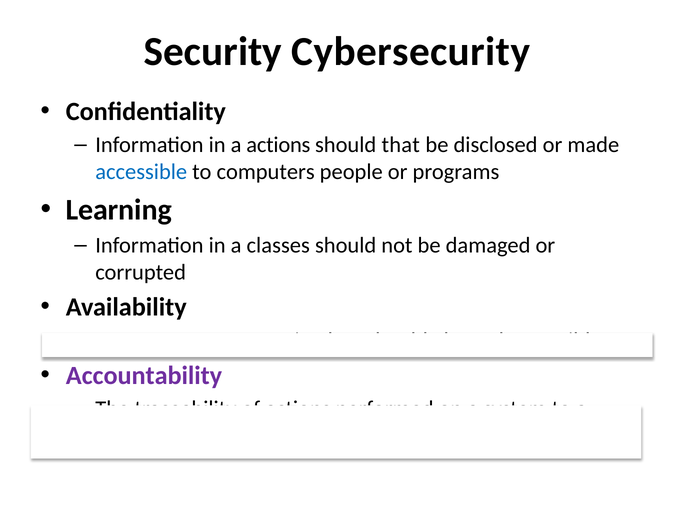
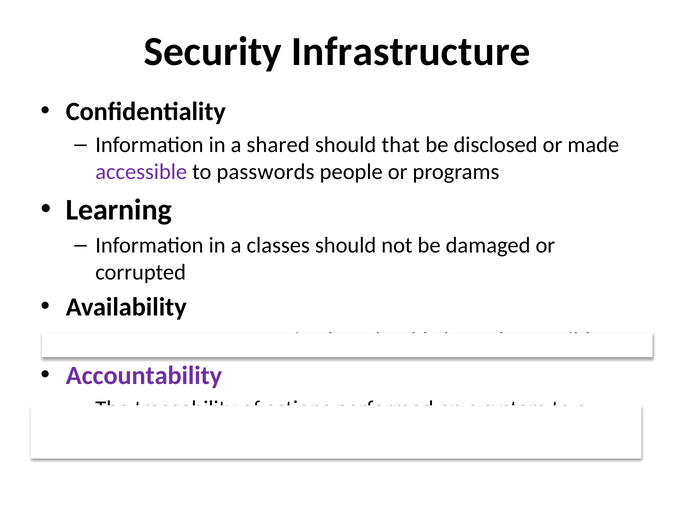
Cybersecurity: Cybersecurity -> Infrastructure (411, 51)
a actions: actions -> shared (278, 145)
accessible colour: blue -> purple (141, 172)
computers: computers -> passwords (266, 172)
